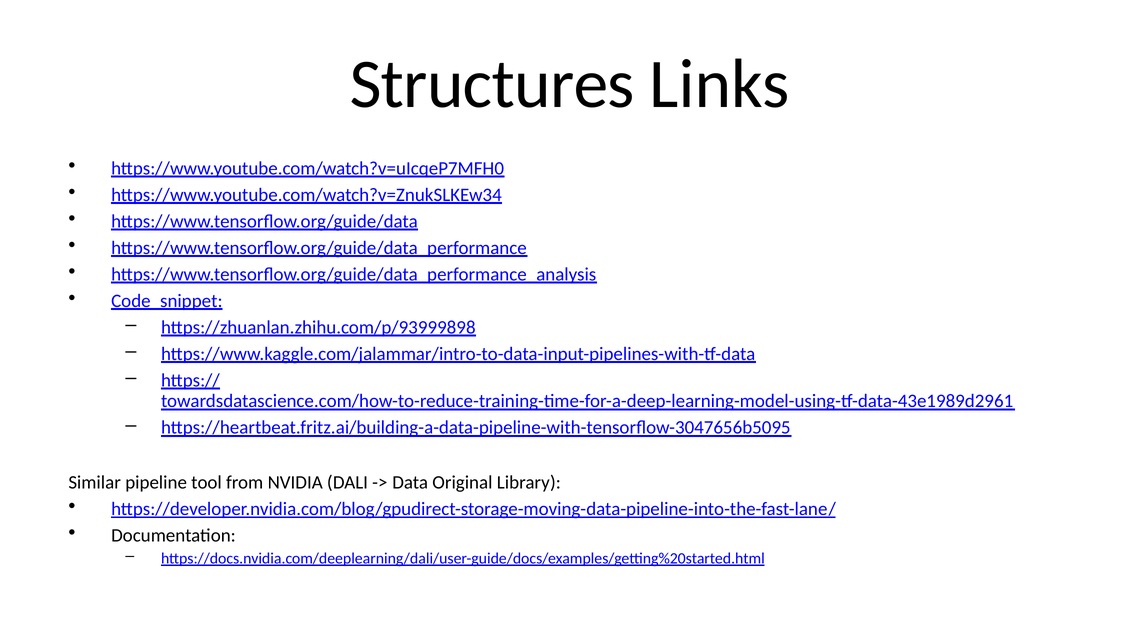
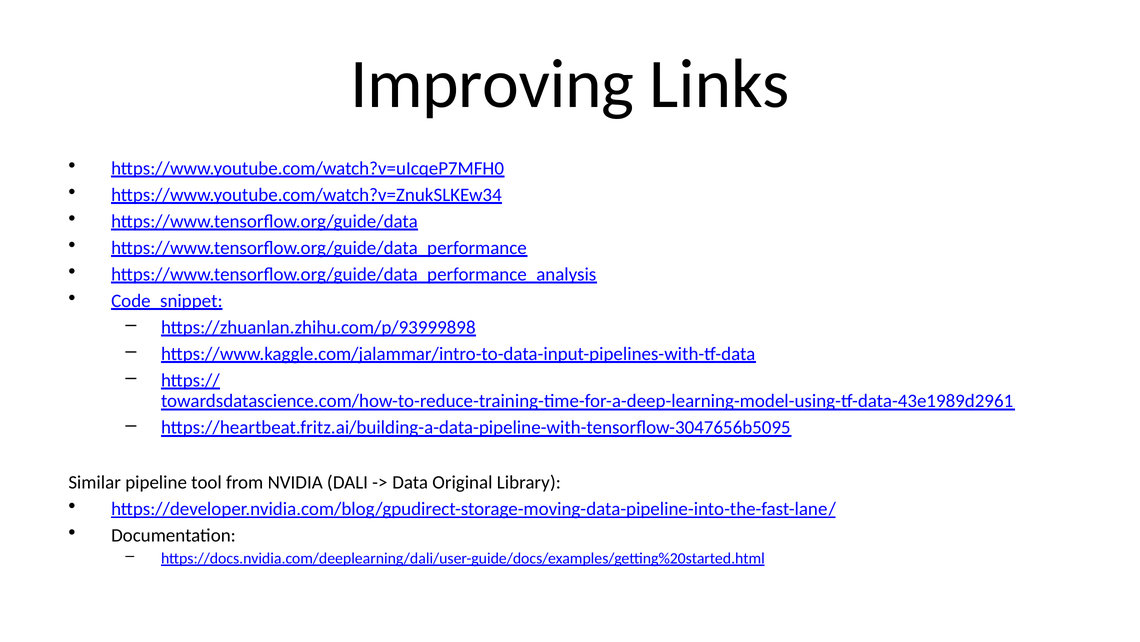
Structures: Structures -> Improving (492, 84)
